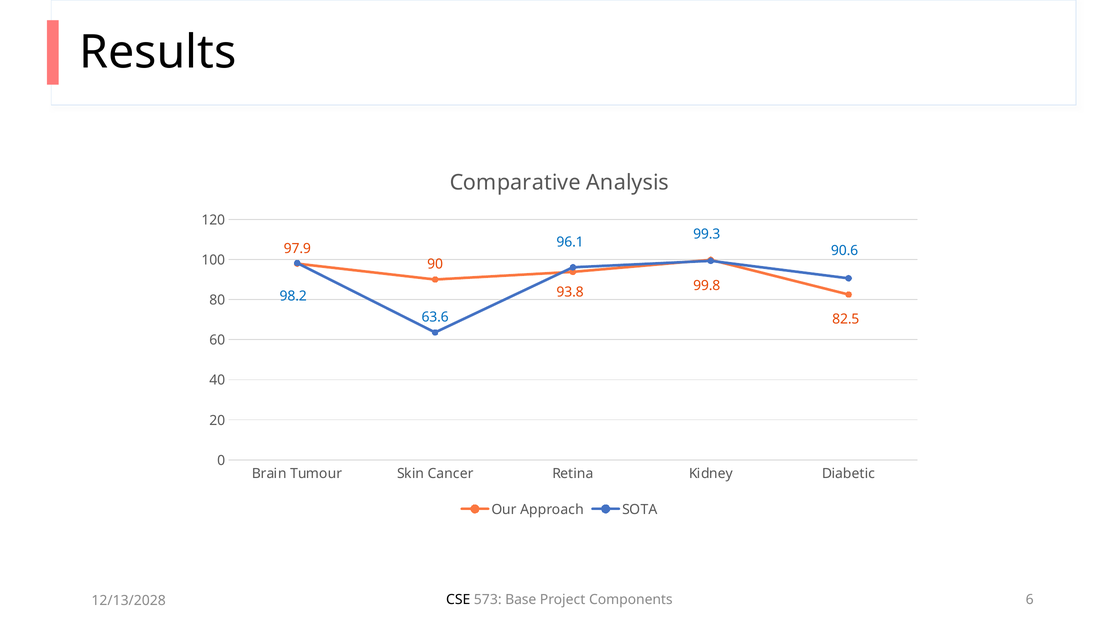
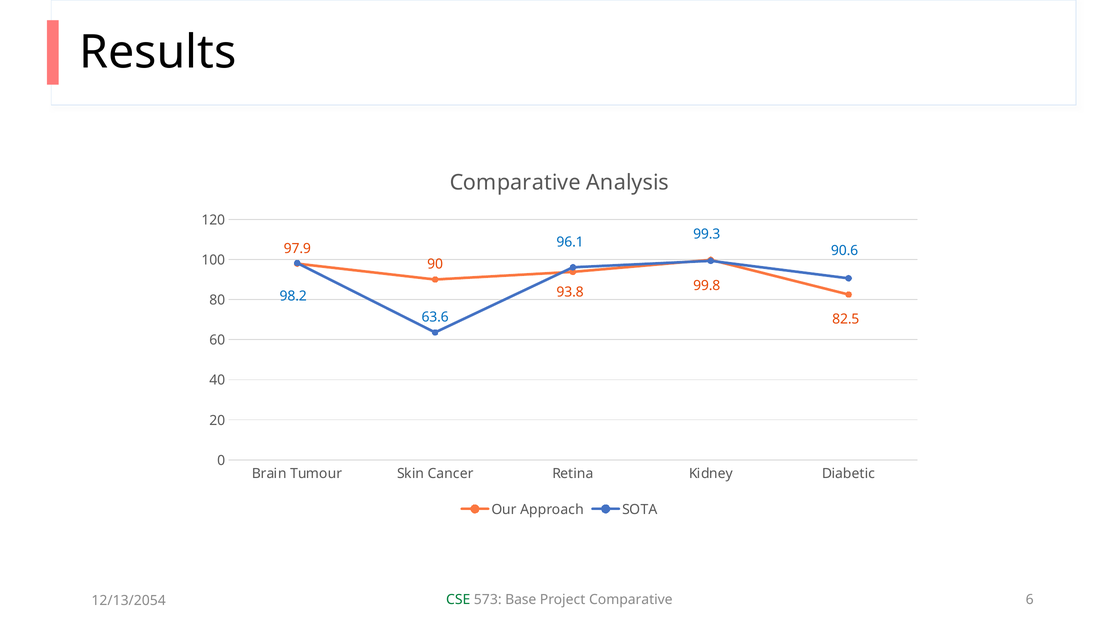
CSE colour: black -> green (458, 600)
Project Components: Components -> Comparative (631, 600)
12/13/2028: 12/13/2028 -> 12/13/2054 (129, 601)
